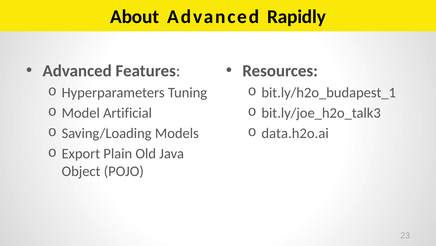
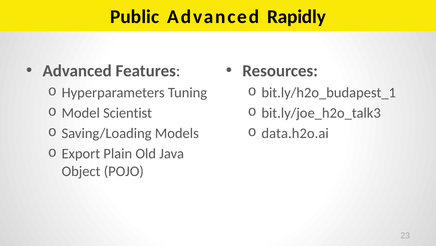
About: About -> Public (135, 17)
Artificial: Artificial -> Scientist (128, 113)
